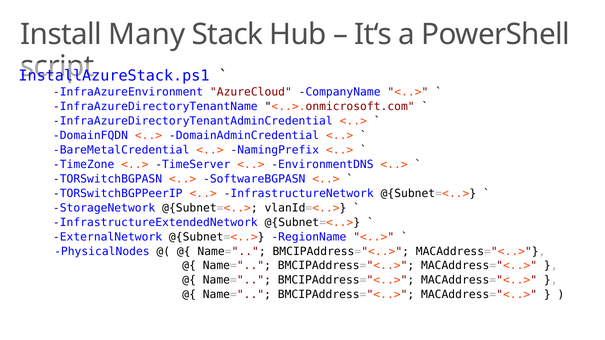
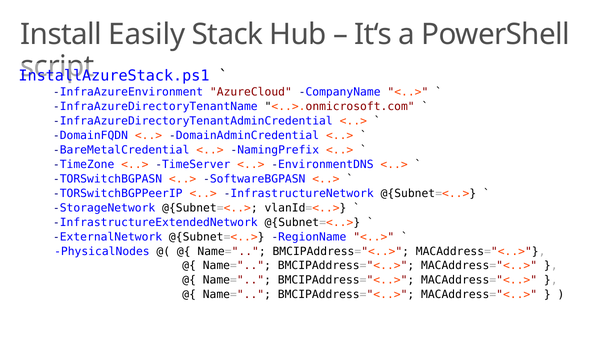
Many: Many -> Easily (147, 35)
